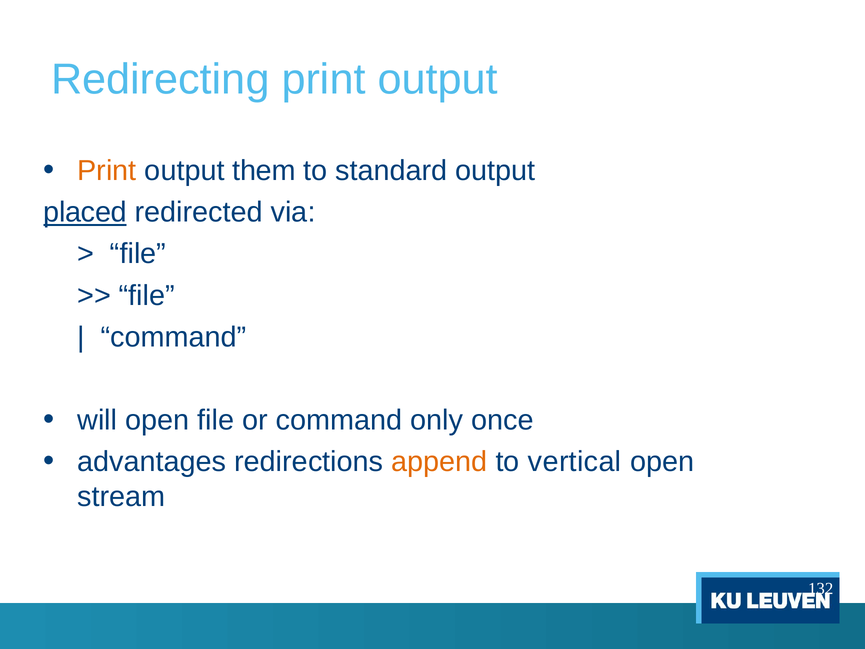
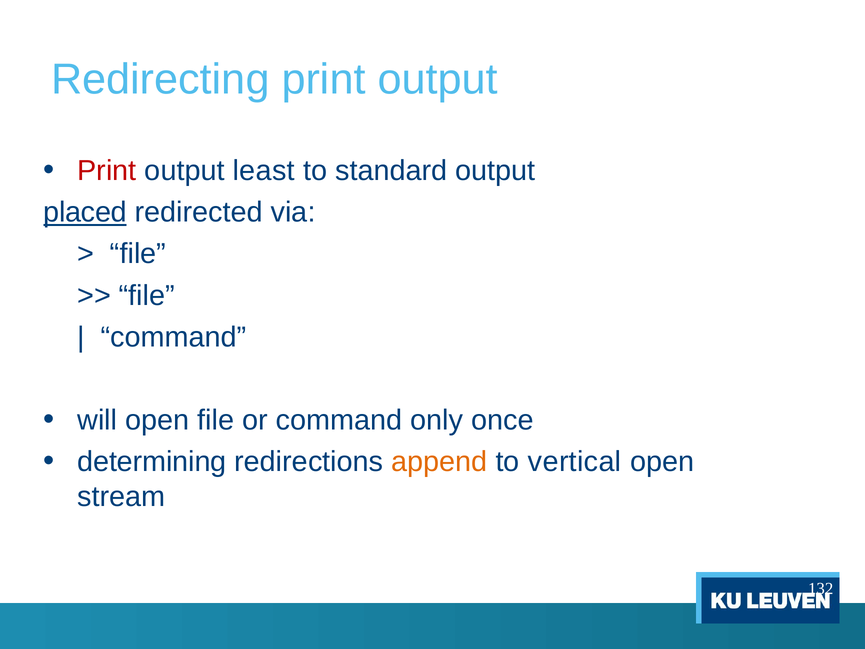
Print colour: orange -> red (107, 171)
them: them -> least (264, 171)
advantages: advantages -> determining (152, 462)
